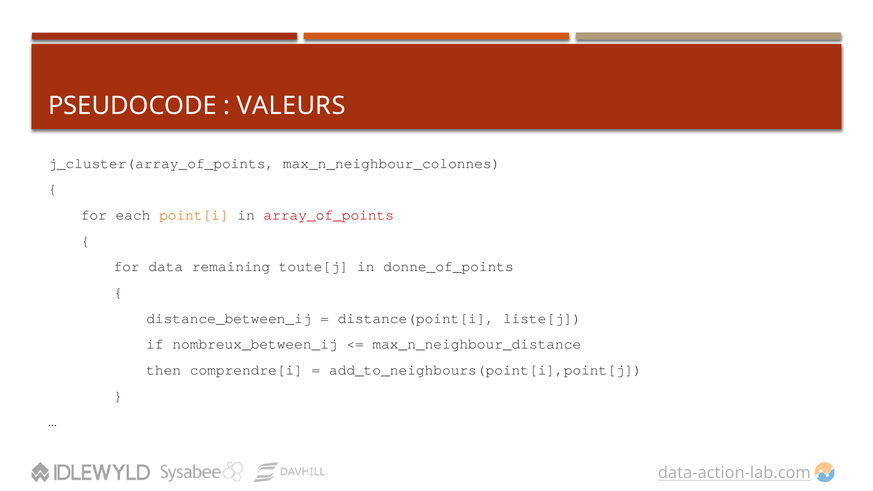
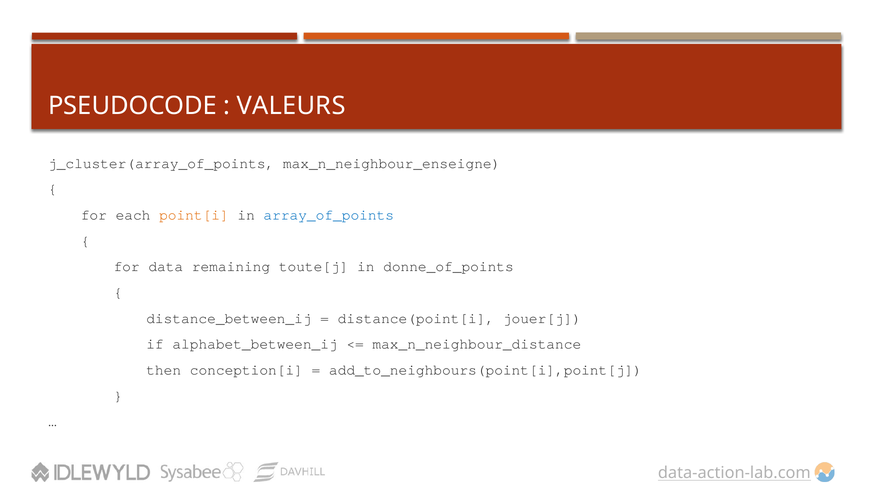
max_n_neighbour_colonnes: max_n_neighbour_colonnes -> max_n_neighbour_enseigne (392, 163)
array_of_points colour: red -> blue (329, 215)
liste[j: liste[j -> jouer[j (542, 318)
nombreux_between_ij: nombreux_between_ij -> alphabet_between_ij (255, 344)
comprendre[i: comprendre[i -> conception[i (246, 370)
